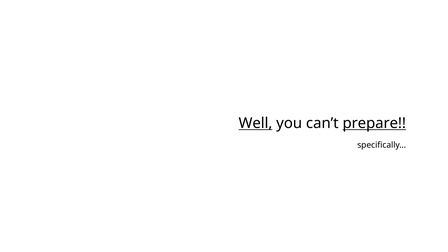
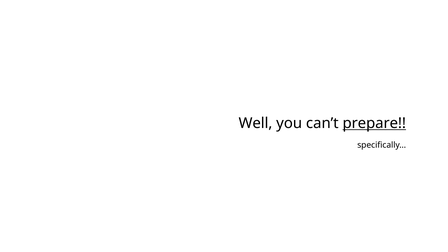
Well underline: present -> none (256, 123)
